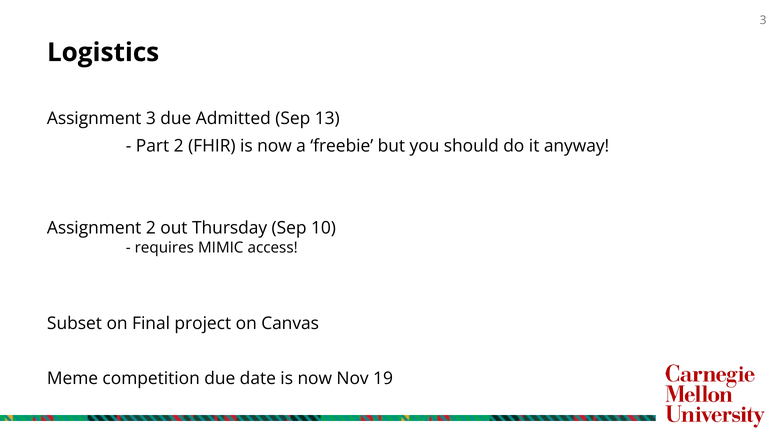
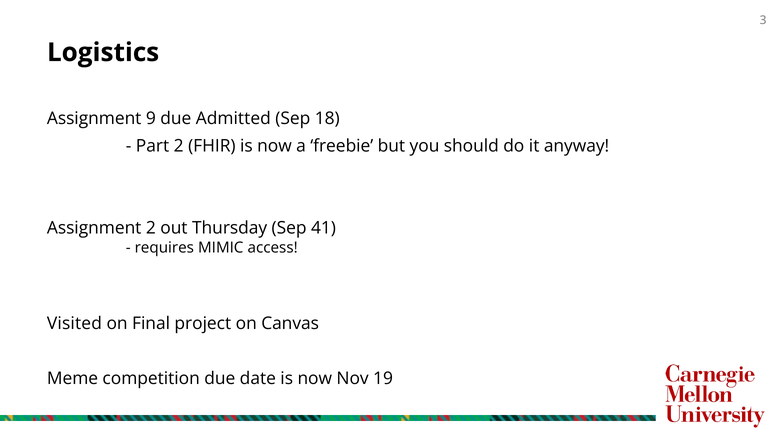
Assignment 3: 3 -> 9 (151, 118)
13: 13 -> 18 (327, 118)
10: 10 -> 41 (324, 228)
Subset: Subset -> Visited (74, 323)
